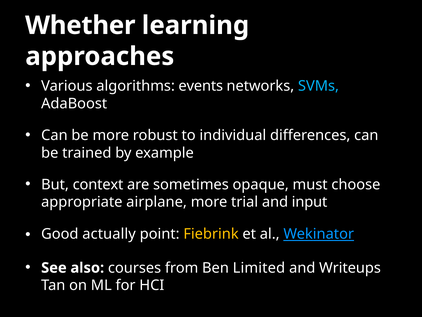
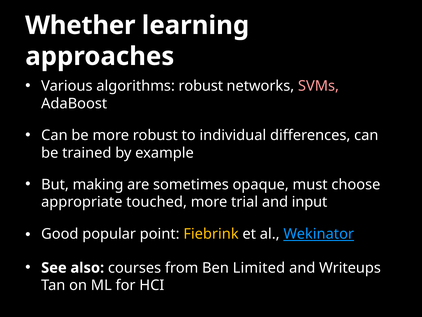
algorithms events: events -> robust (201, 86)
SVMs colour: light blue -> pink (318, 86)
context: context -> making (98, 184)
airplane: airplane -> touched (157, 202)
actually: actually -> popular (109, 233)
